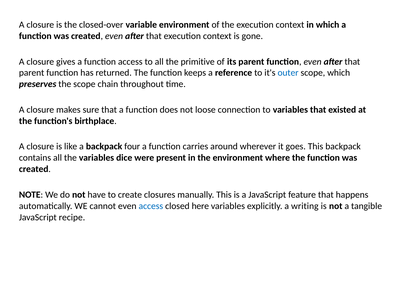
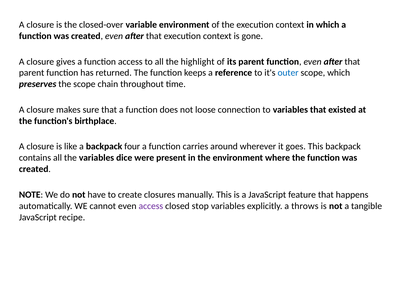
primitive: primitive -> highlight (198, 62)
access colour: blue -> purple (151, 206)
here: here -> stop (200, 206)
writing: writing -> throws (305, 206)
